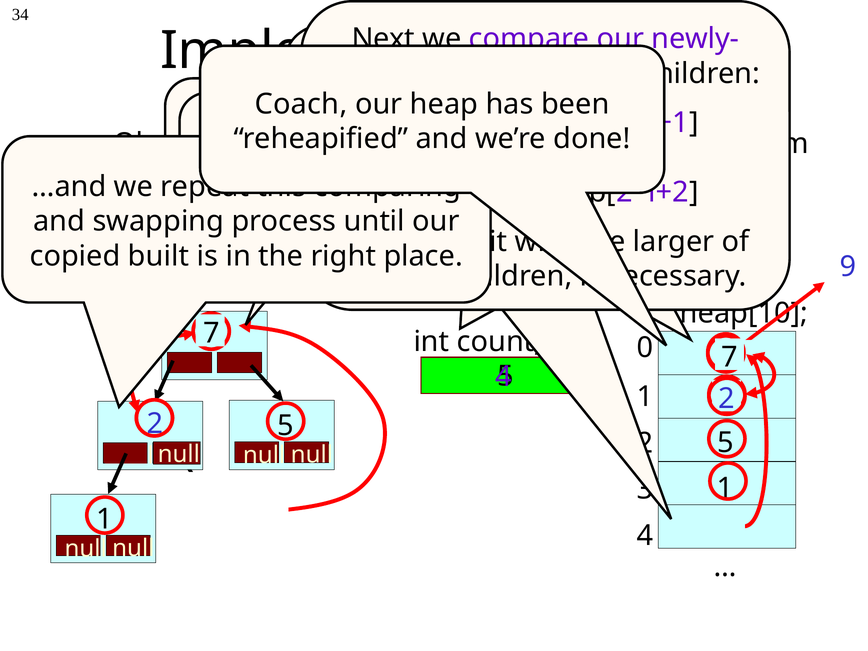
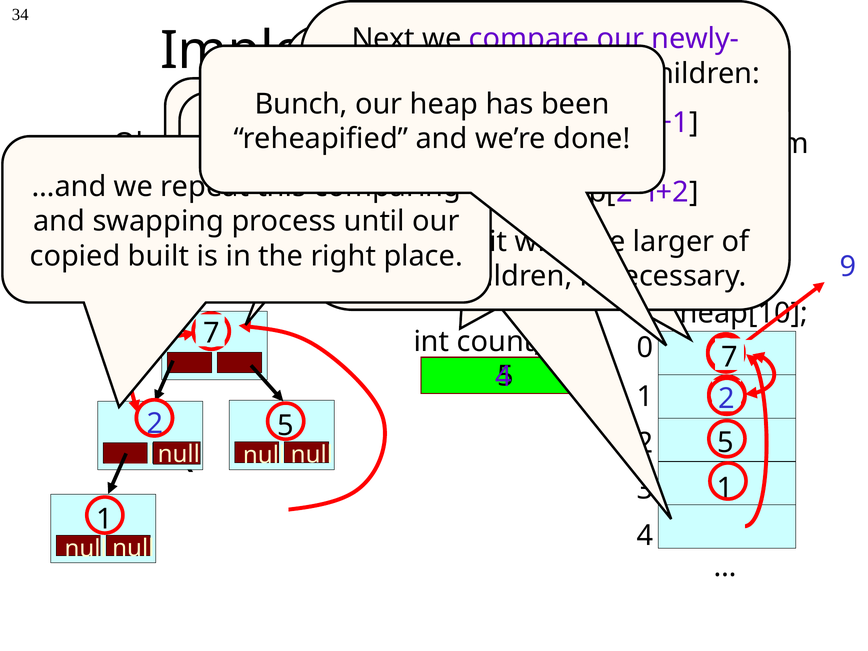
Coach: Coach -> Bunch (301, 104)
